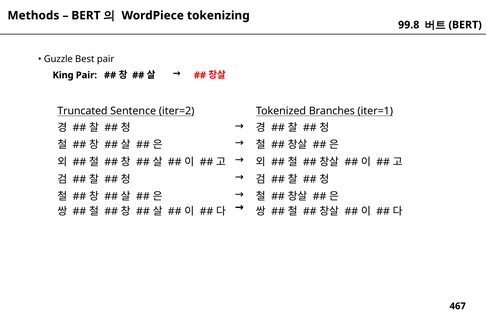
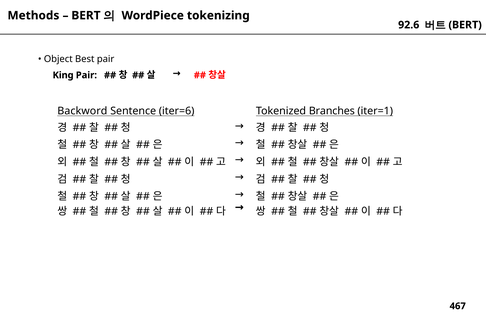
99.8: 99.8 -> 92.6 (409, 25)
Guzzle: Guzzle -> Object (58, 59)
Truncated: Truncated -> Backword (82, 111)
iter=2: iter=2 -> iter=6 (177, 111)
